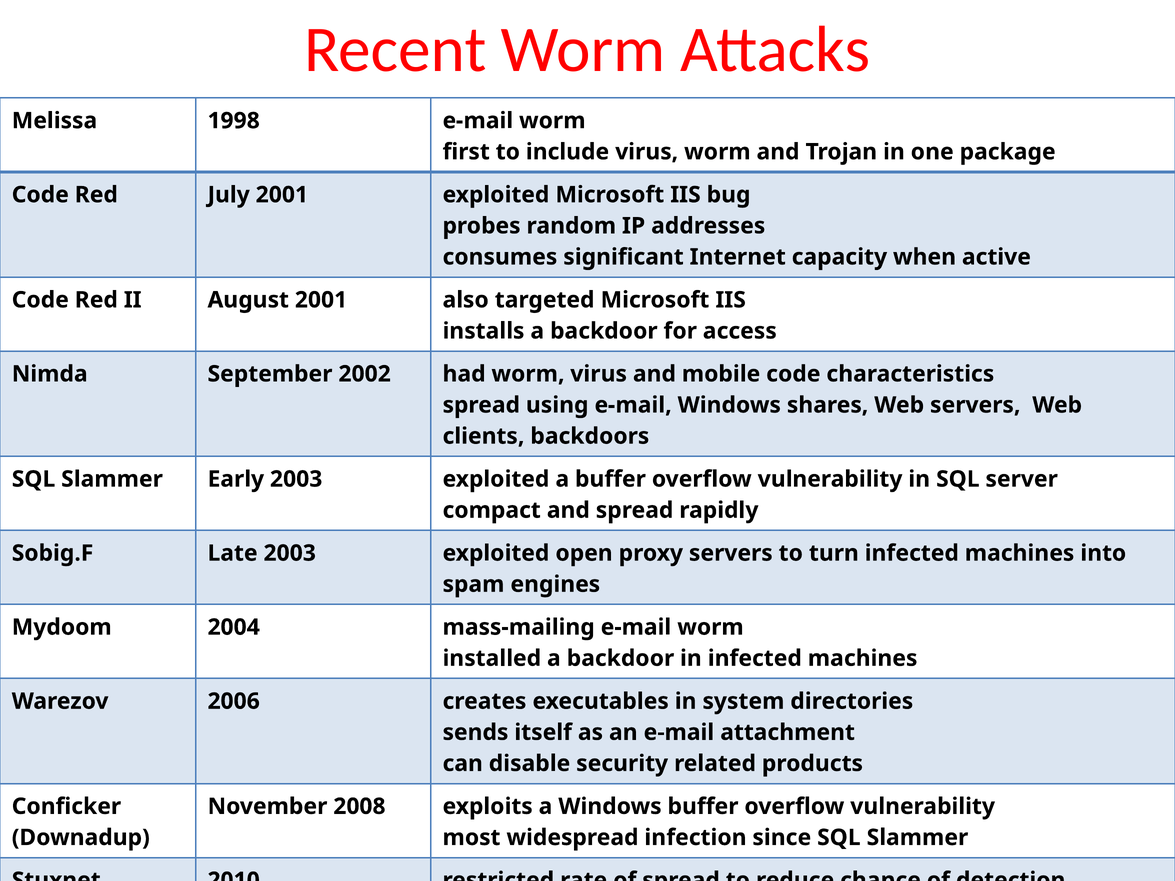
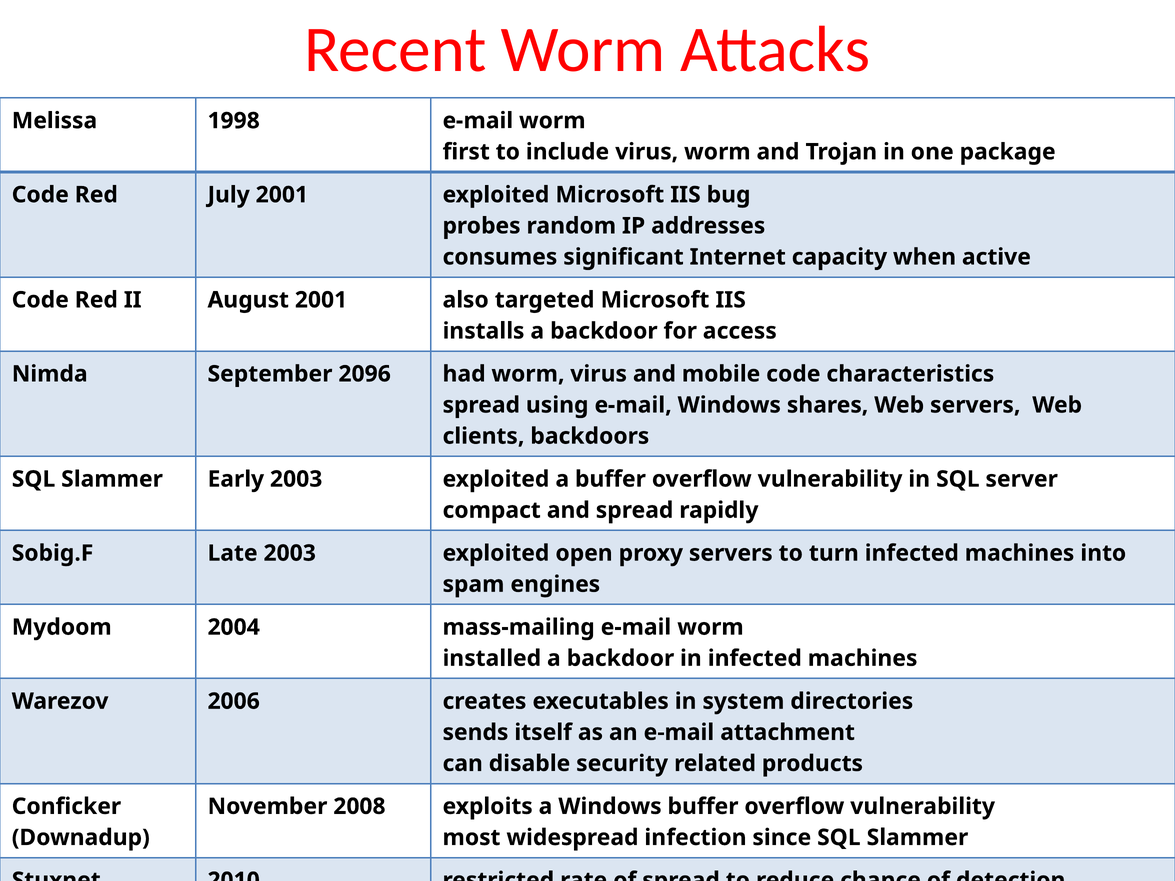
2002: 2002 -> 2096 (365, 374)
